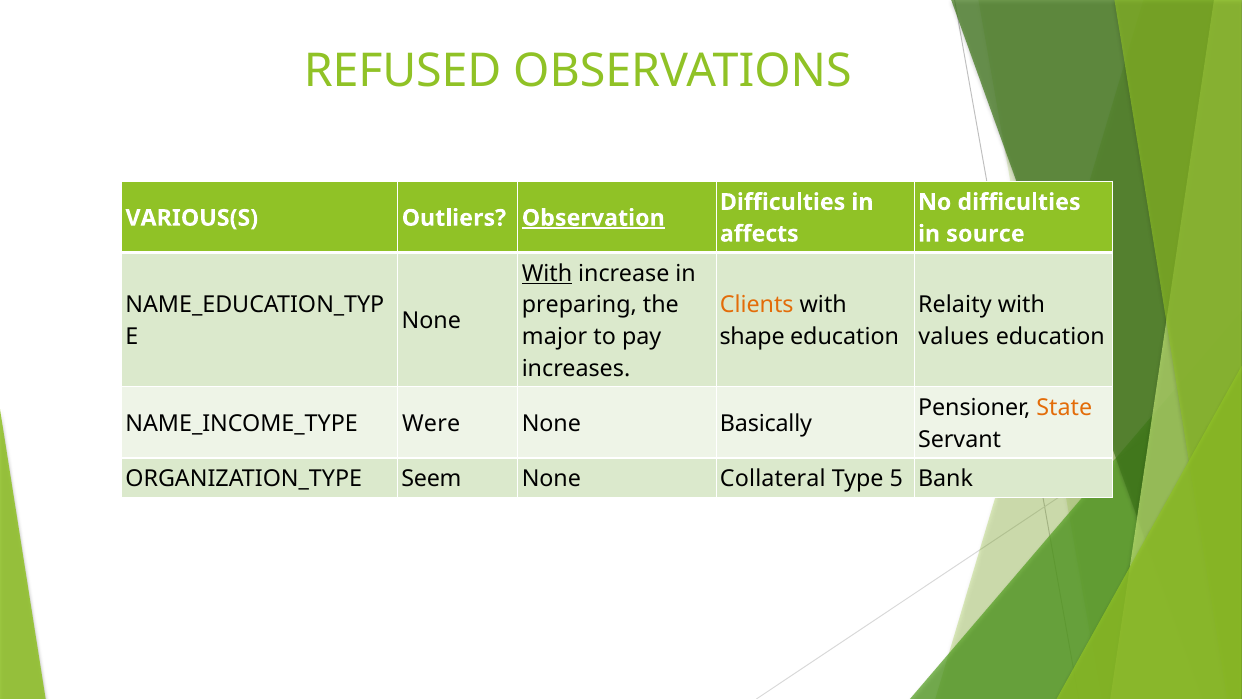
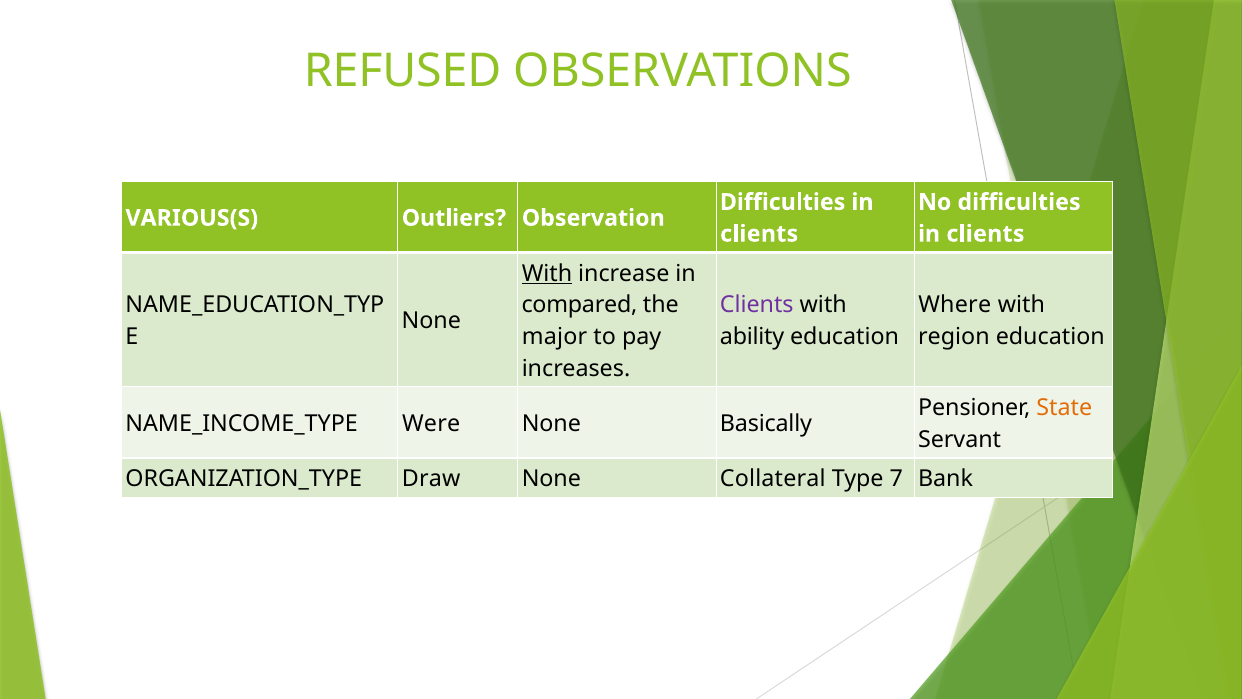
Observation underline: present -> none (593, 218)
affects: affects -> clients (759, 234)
source: source -> clients (985, 234)
preparing: preparing -> compared (579, 305)
Clients colour: orange -> purple (757, 305)
Relaity: Relaity -> Where (955, 305)
shape: shape -> ability (752, 337)
values: values -> region (954, 337)
Seem: Seem -> Draw (431, 479)
5: 5 -> 7 (896, 479)
